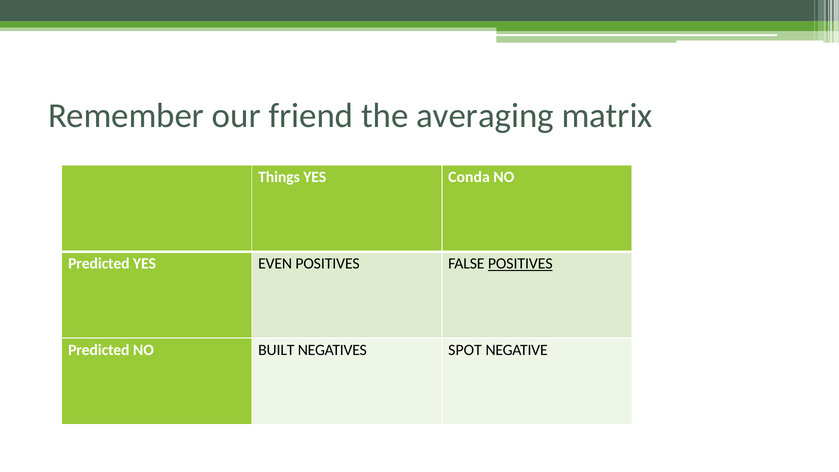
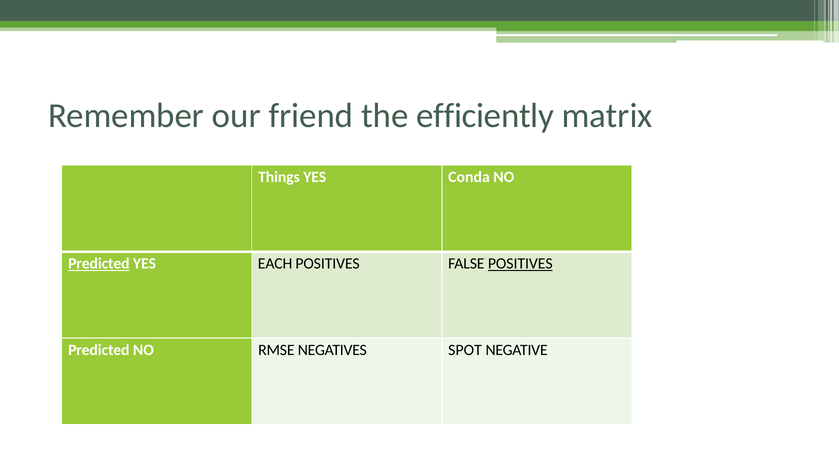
averaging: averaging -> efficiently (485, 116)
Predicted underline: none -> present (99, 264)
EVEN: EVEN -> EACH (275, 264)
BUILT: BUILT -> RMSE (276, 350)
